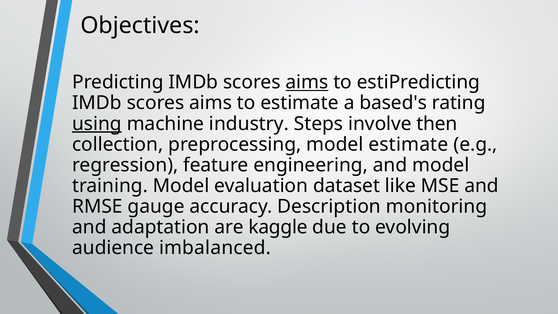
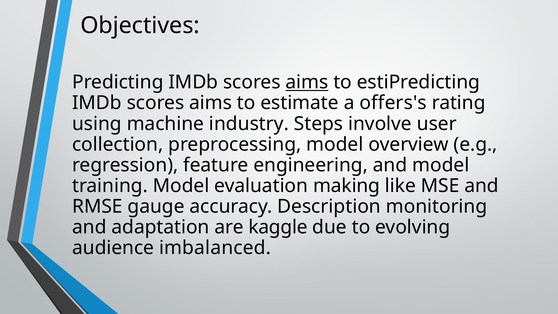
based's: based's -> offers's (393, 103)
using underline: present -> none (97, 124)
then: then -> user (437, 124)
model estimate: estimate -> overview (409, 144)
dataset: dataset -> making (347, 186)
